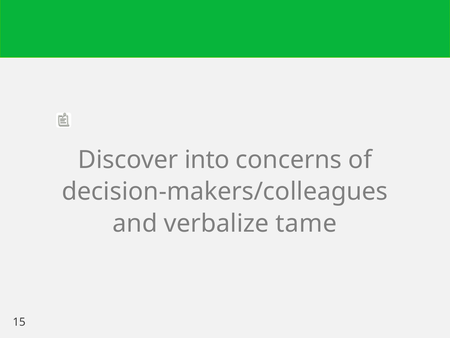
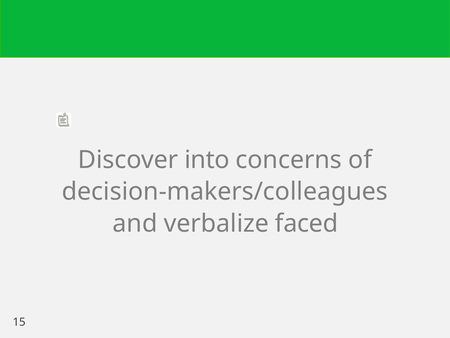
tame: tame -> faced (307, 223)
